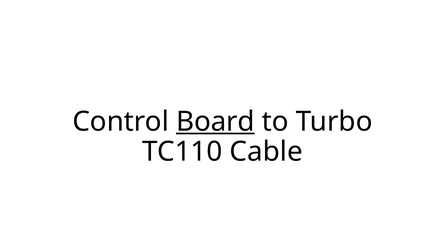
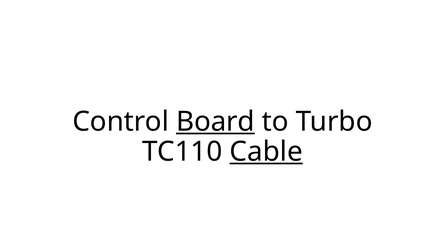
Cable underline: none -> present (266, 152)
